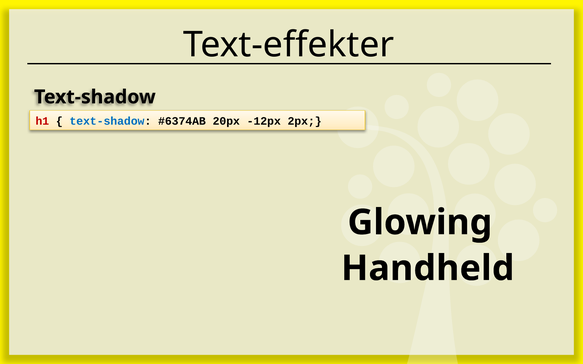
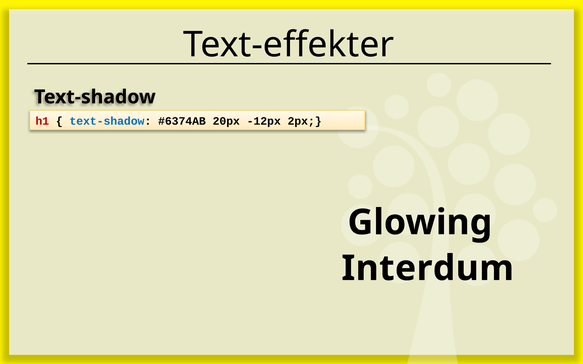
Handheld: Handheld -> Interdum (428, 269)
